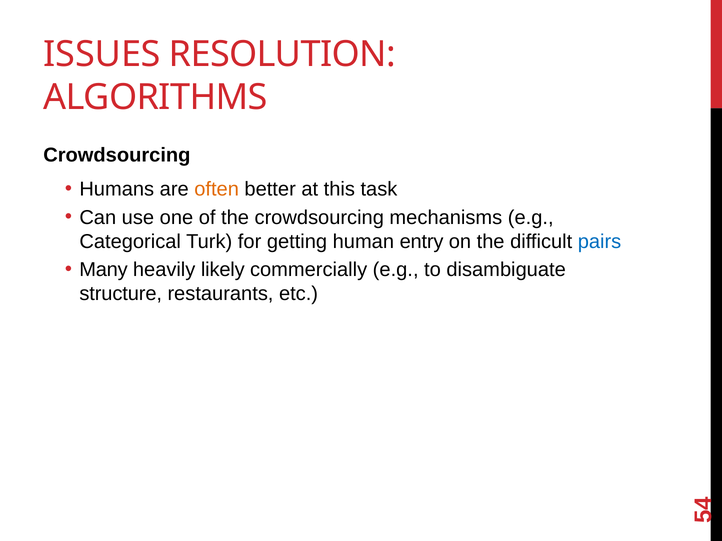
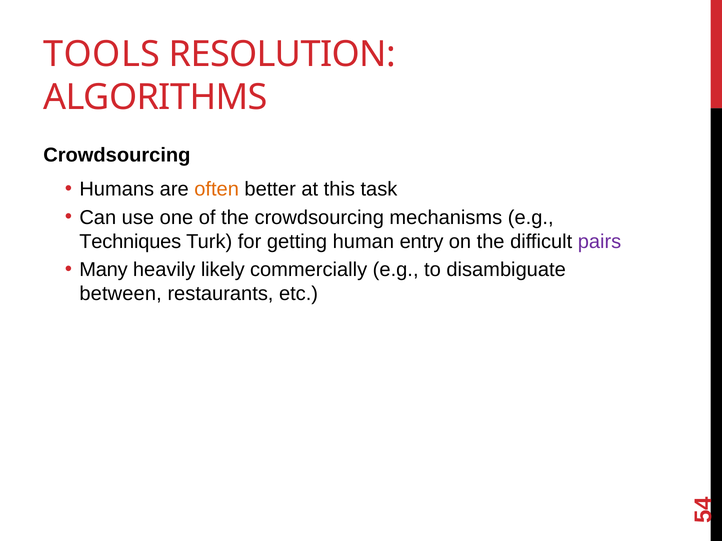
ISSUES: ISSUES -> TOOLS (102, 54)
Categorical: Categorical -> Techniques (130, 242)
pairs colour: blue -> purple (600, 242)
structure: structure -> between (121, 294)
